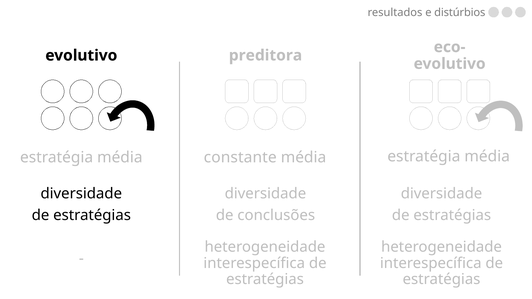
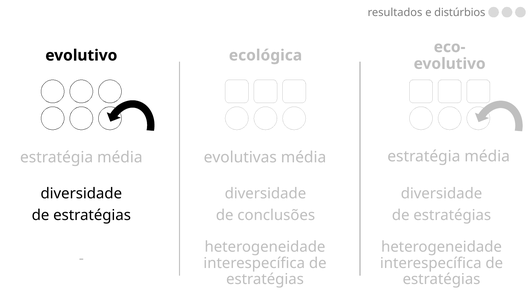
preditora: preditora -> ecológica (265, 55)
constante: constante -> evolutivas (240, 157)
